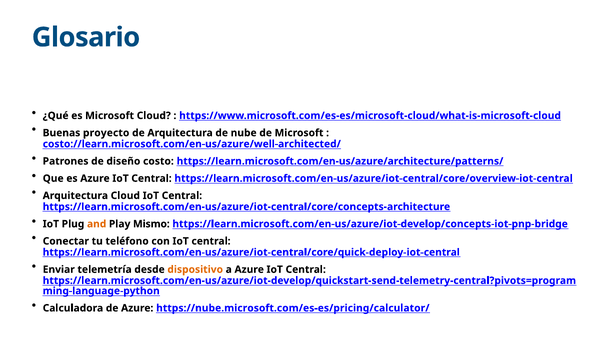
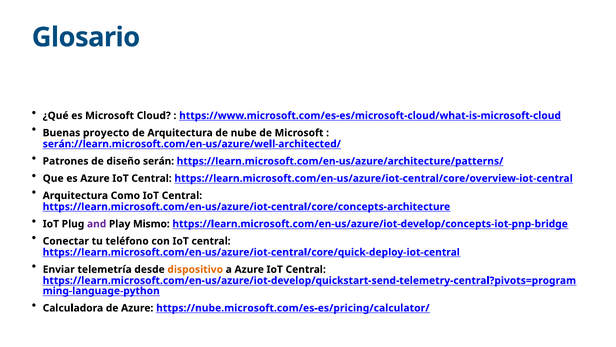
costo://learn.microsoft.com/en-us/azure/well-architected/: costo://learn.microsoft.com/en-us/azure/well-architected/ -> serán://learn.microsoft.com/en-us/azure/well-architected/ (192, 144)
costo: costo -> serán (158, 161)
Arquitectura Cloud: Cloud -> Como (125, 195)
and colour: orange -> purple (97, 224)
